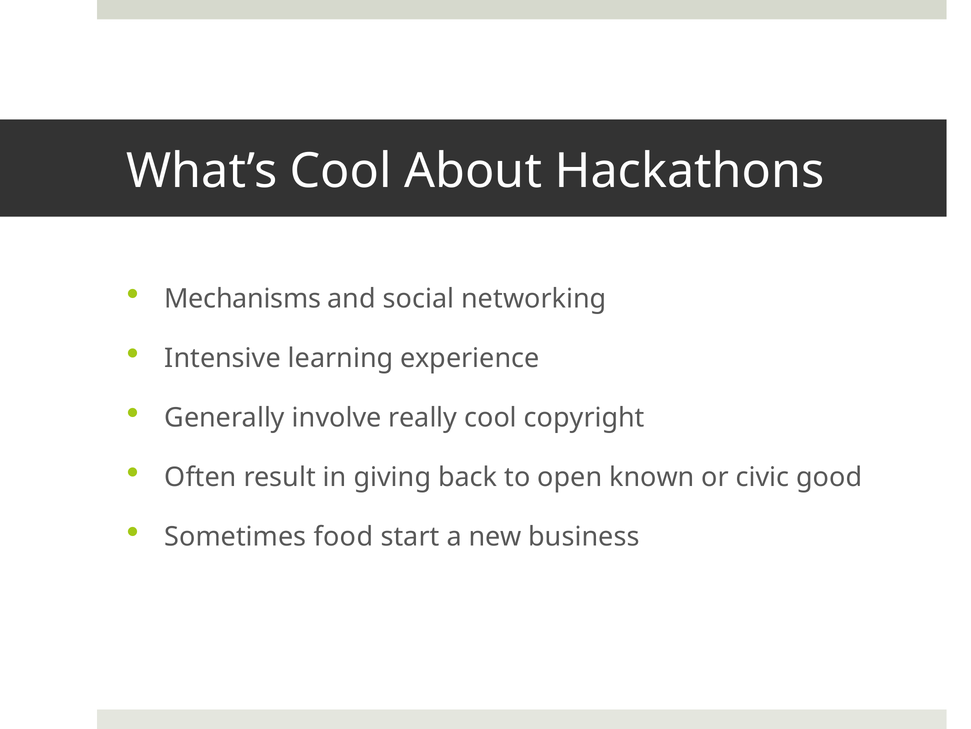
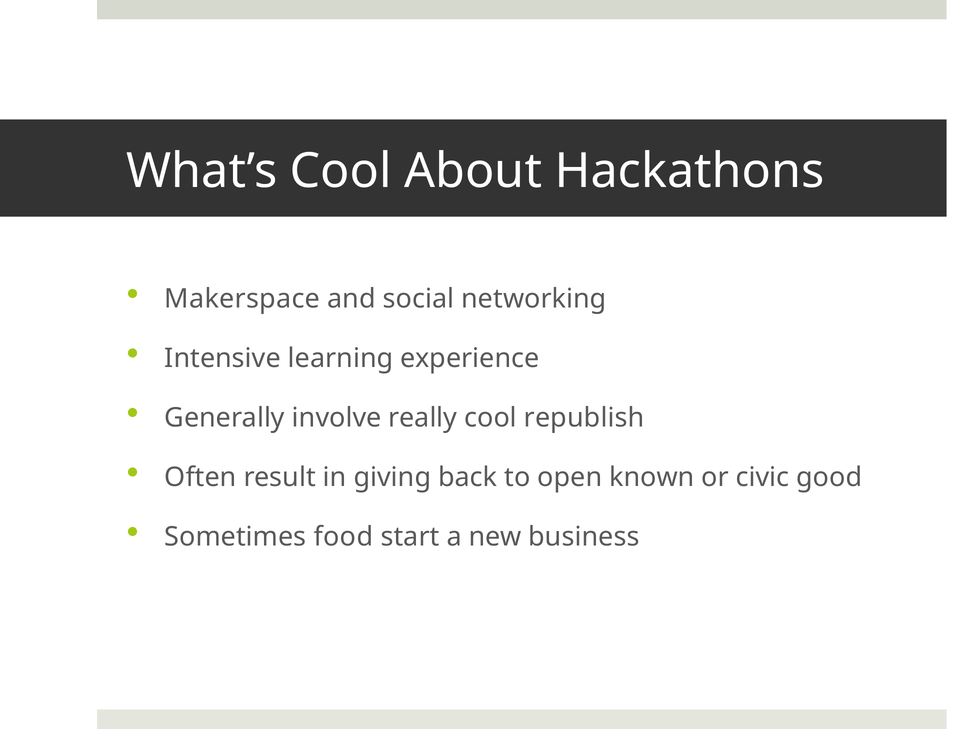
Mechanisms: Mechanisms -> Makerspace (242, 299)
copyright: copyright -> republish (584, 417)
